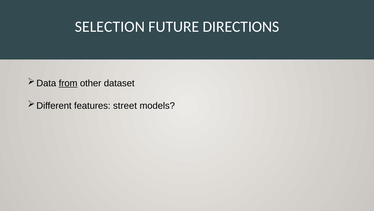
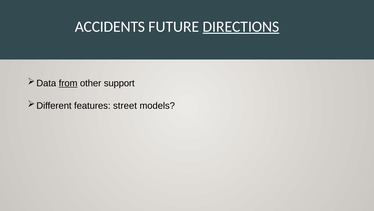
SELECTION: SELECTION -> ACCIDENTS (110, 27)
DIRECTIONS underline: none -> present (241, 27)
dataset: dataset -> support (119, 83)
